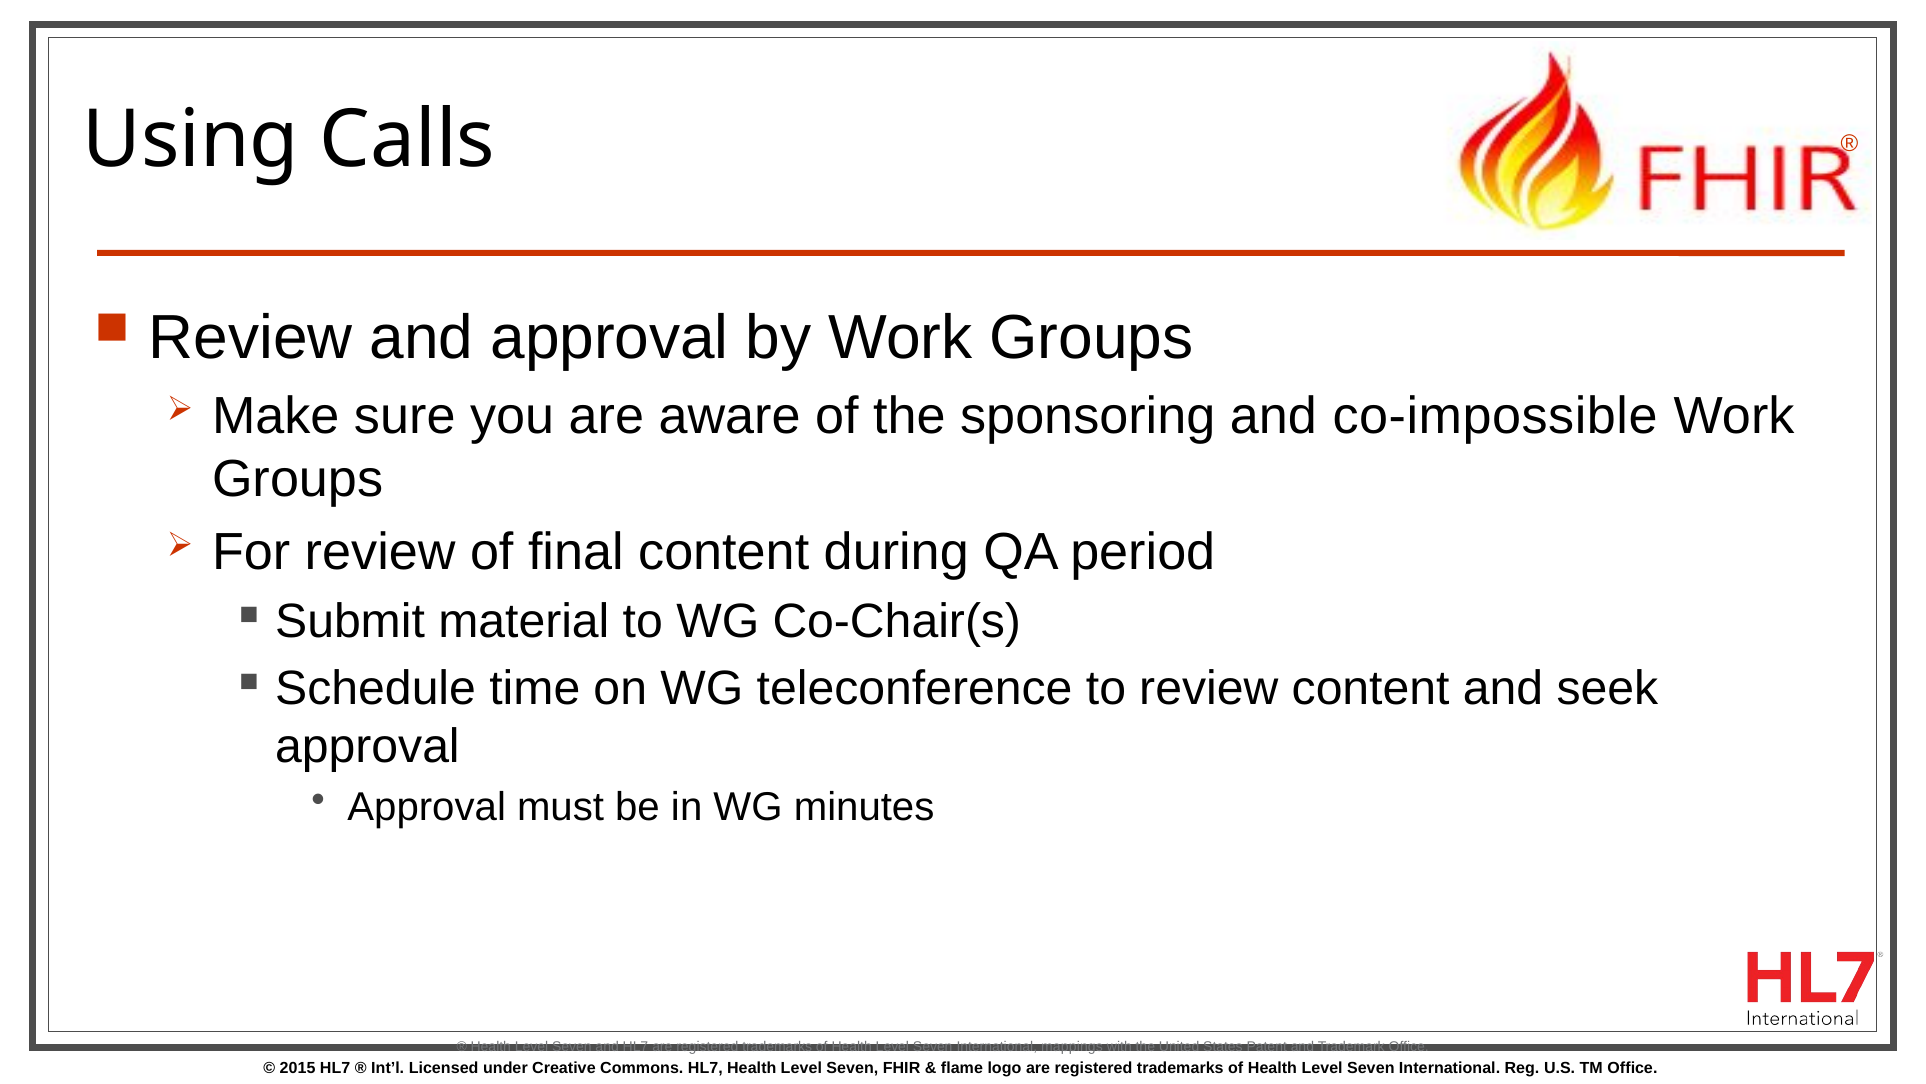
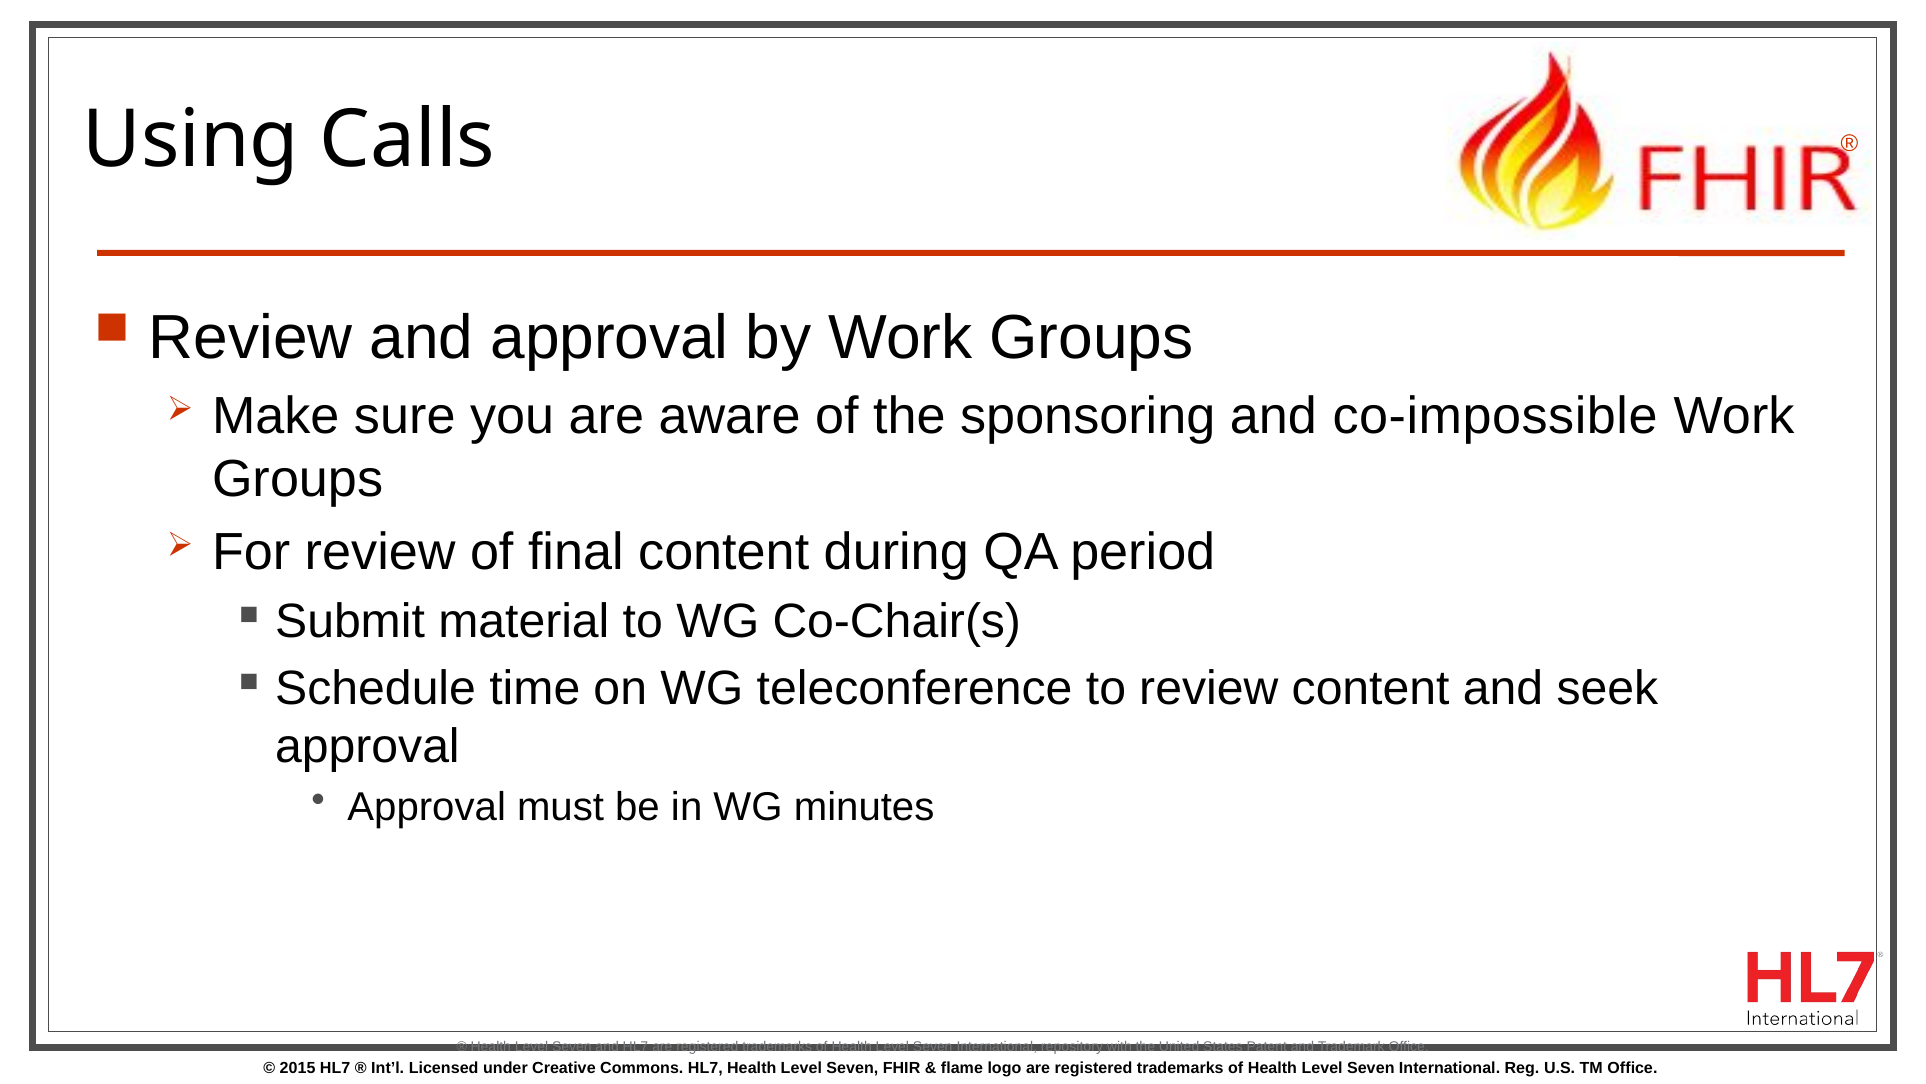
mappings: mappings -> repository (1072, 1046)
